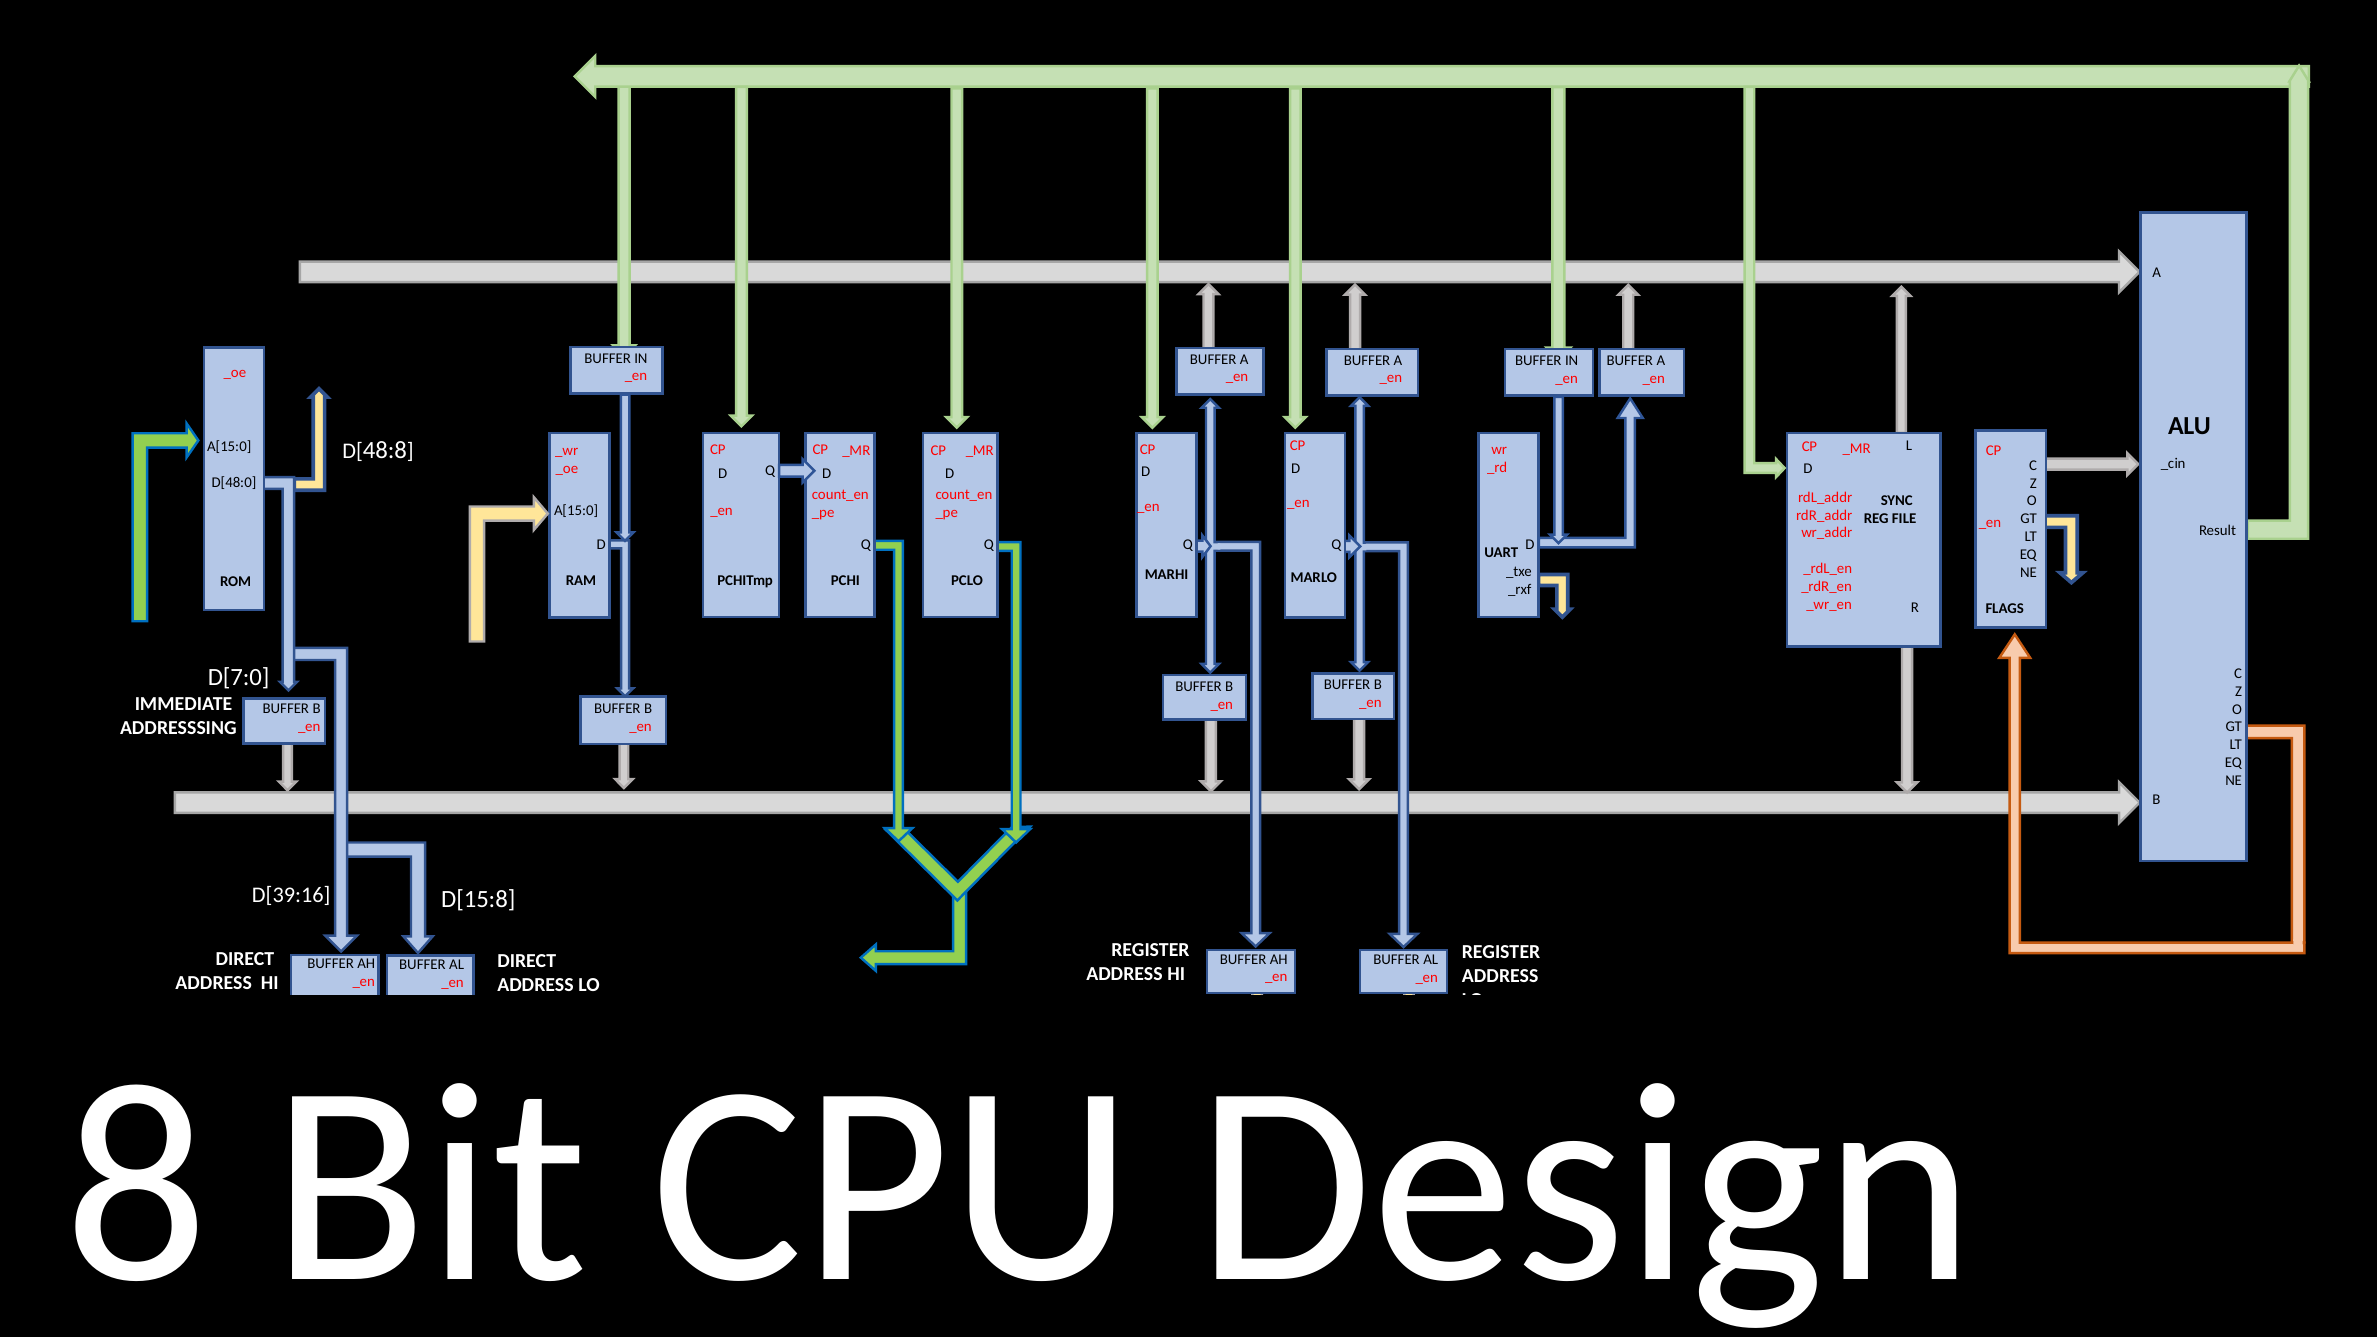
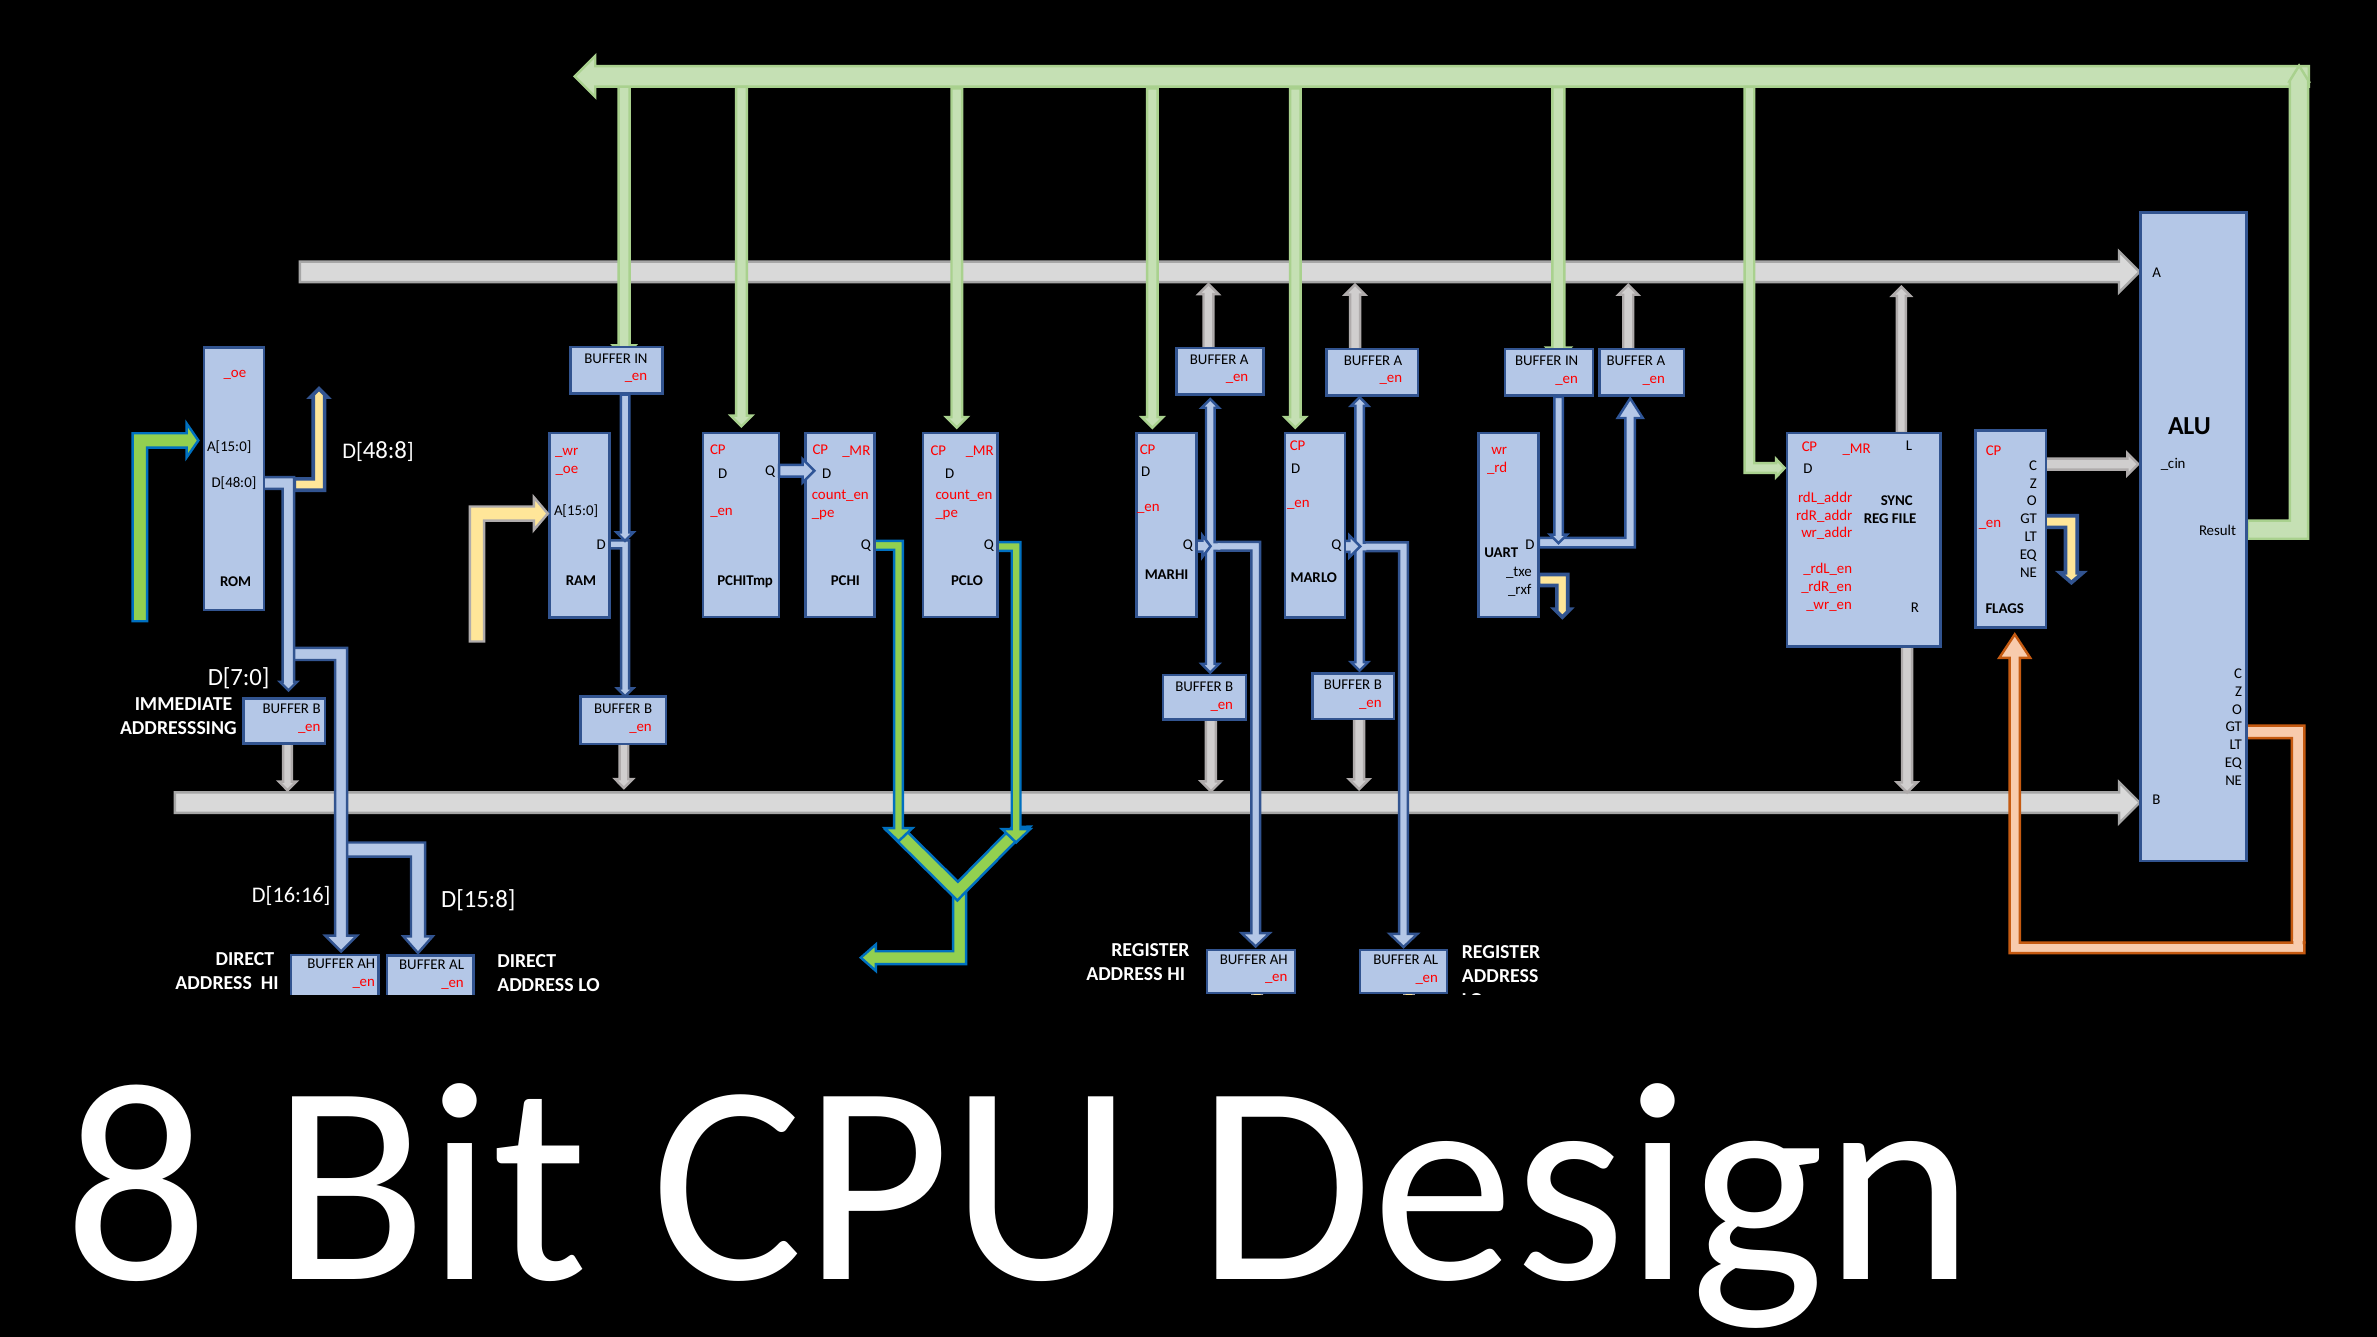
D[39:16: D[39:16 -> D[16:16 (291, 895)
